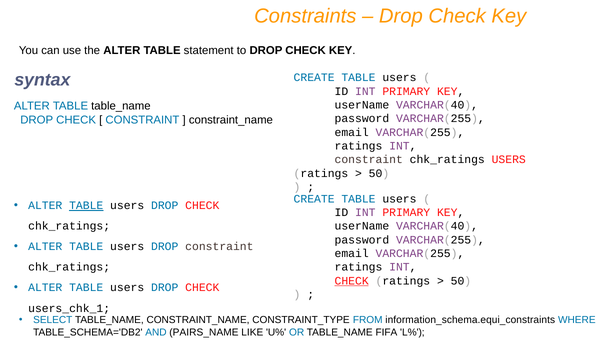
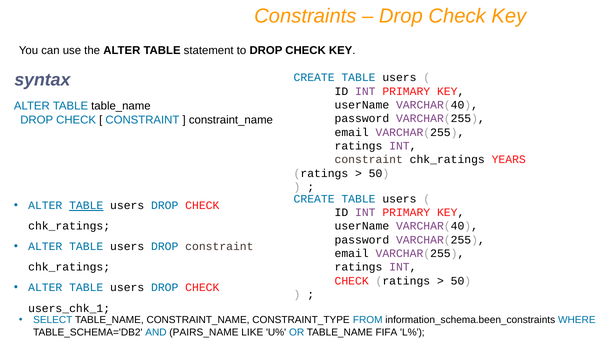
chk_ratings USERS: USERS -> YEARS (509, 159)
CHECK underline: present -> none (352, 280)
information_schema.equi_constraints: information_schema.equi_constraints -> information_schema.been_constraints (470, 320)
